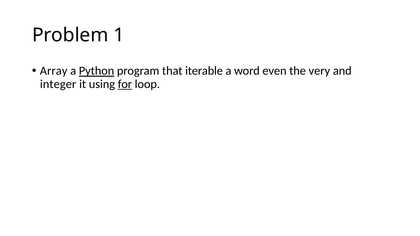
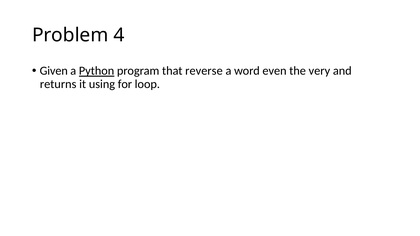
1: 1 -> 4 (119, 35)
Array: Array -> Given (54, 71)
iterable: iterable -> reverse (204, 71)
integer: integer -> returns (58, 84)
for underline: present -> none (125, 84)
